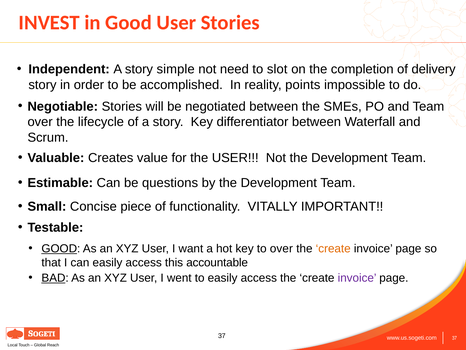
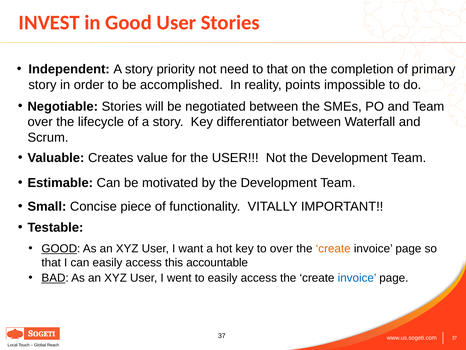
simple: simple -> priority (176, 69)
to slot: slot -> that (277, 69)
delivery: delivery -> primary (433, 69)
questions: questions -> motivated (170, 183)
invoice colour: purple -> blue (357, 277)
